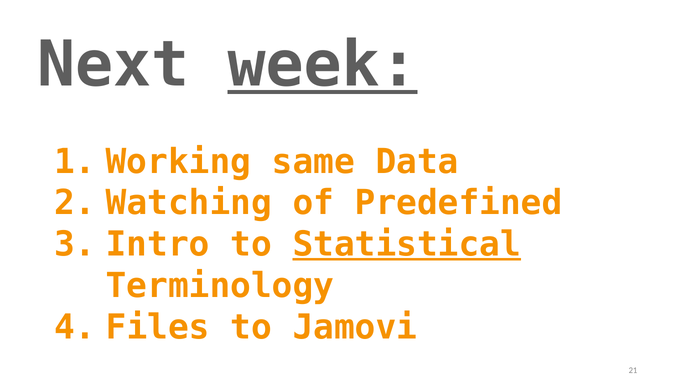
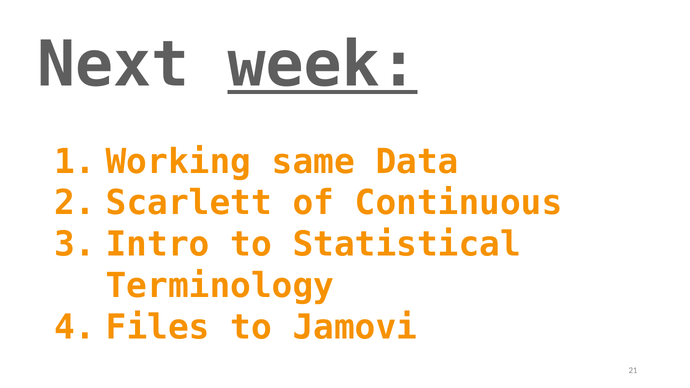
Watching: Watching -> Scarlett (189, 203)
Predefined: Predefined -> Continuous (459, 203)
Statistical underline: present -> none (407, 245)
